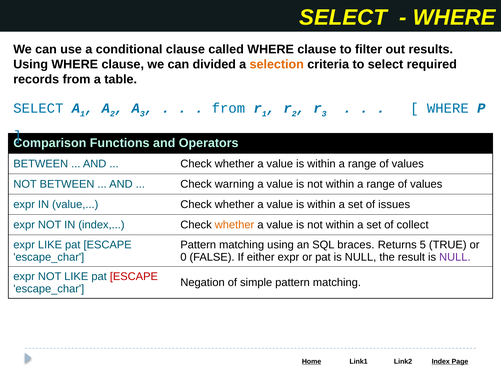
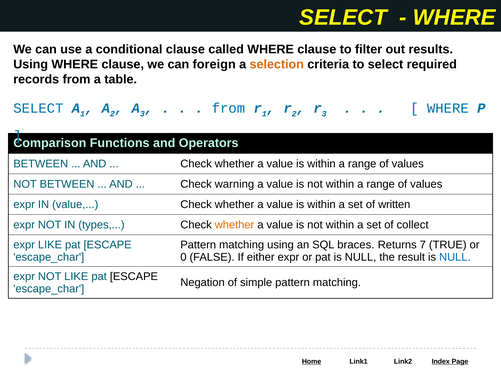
divided: divided -> foreign (214, 64)
issues: issues -> written (394, 204)
IN index: index -> types (101, 225)
5: 5 -> 7 (423, 245)
NULL colour: purple -> blue (455, 257)
ESCAPE colour: red -> black (134, 276)
